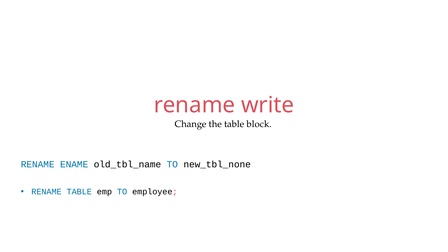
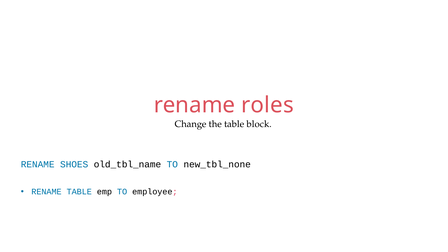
write: write -> roles (267, 105)
ENAME: ENAME -> SHOES (74, 164)
